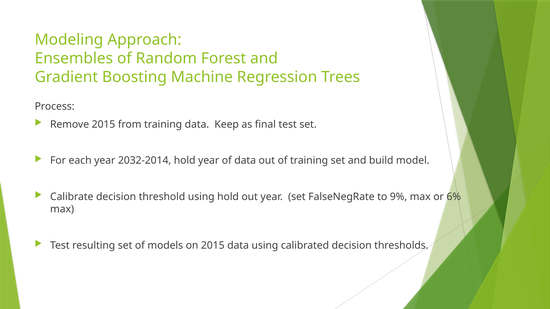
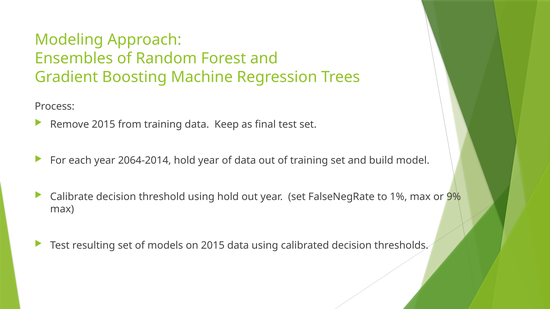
2032-2014: 2032-2014 -> 2064-2014 (145, 161)
9%: 9% -> 1% (399, 197)
6%: 6% -> 9% (454, 197)
